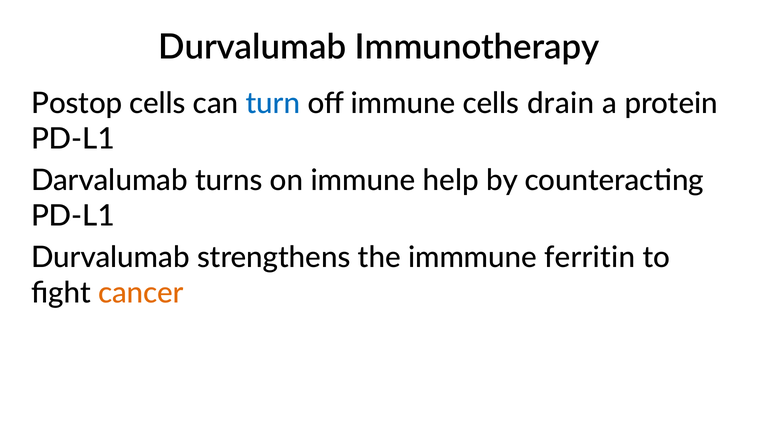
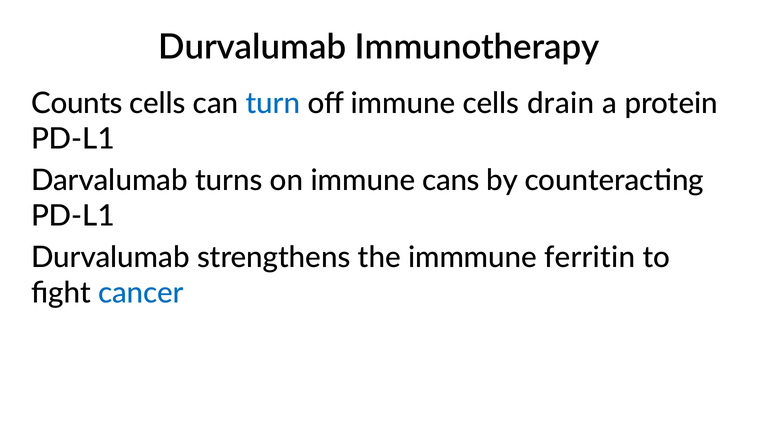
Postop: Postop -> Counts (77, 103)
help: help -> cans (451, 180)
cancer colour: orange -> blue (141, 293)
